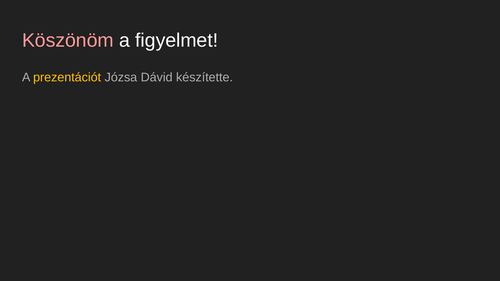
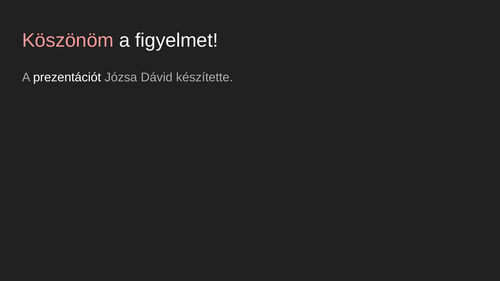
prezentációt colour: yellow -> white (67, 77)
